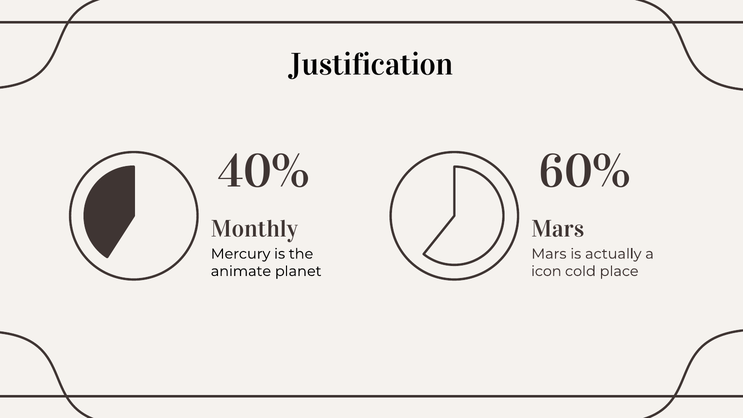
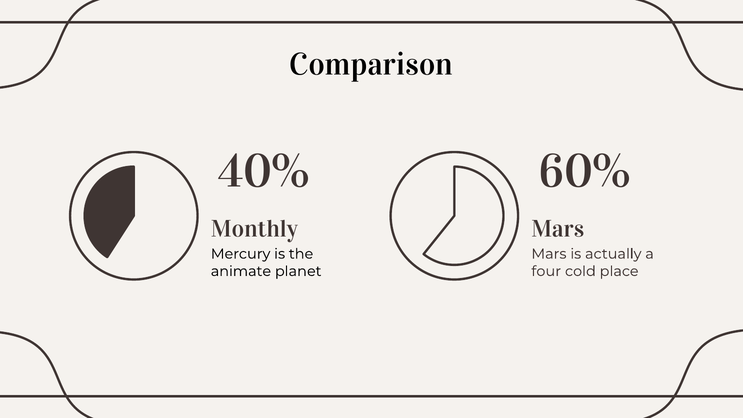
Justification: Justification -> Comparison (371, 64)
icon: icon -> four (546, 271)
